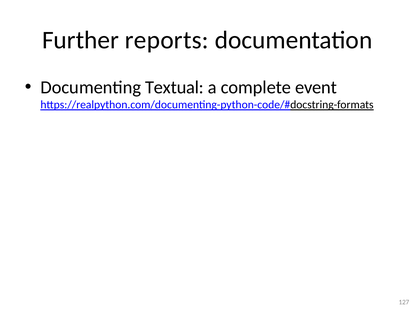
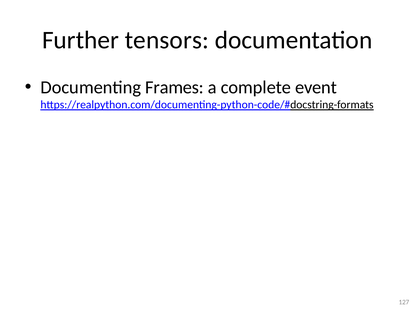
reports: reports -> tensors (167, 40)
Textual: Textual -> Frames (175, 87)
